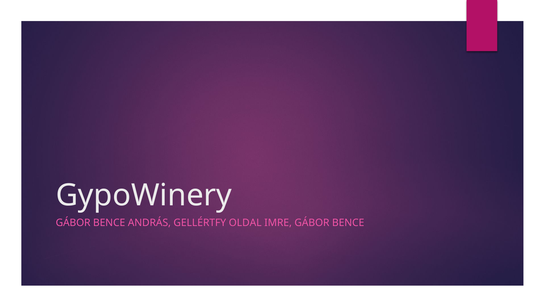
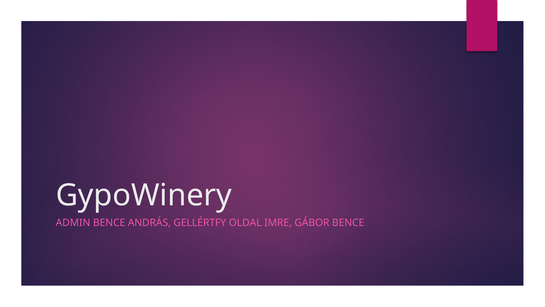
GÁBOR: GÁBOR -> ADMIN (73, 222)
